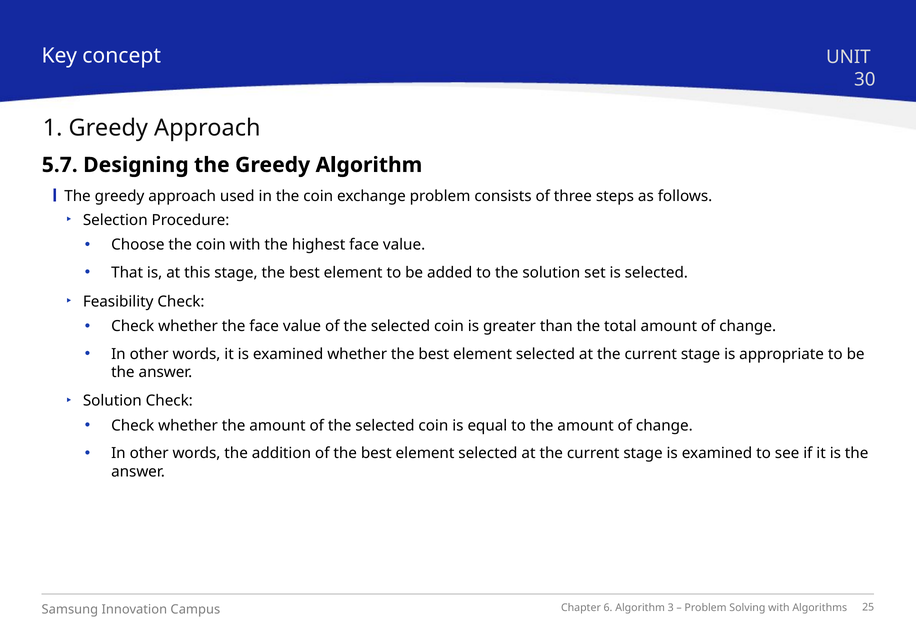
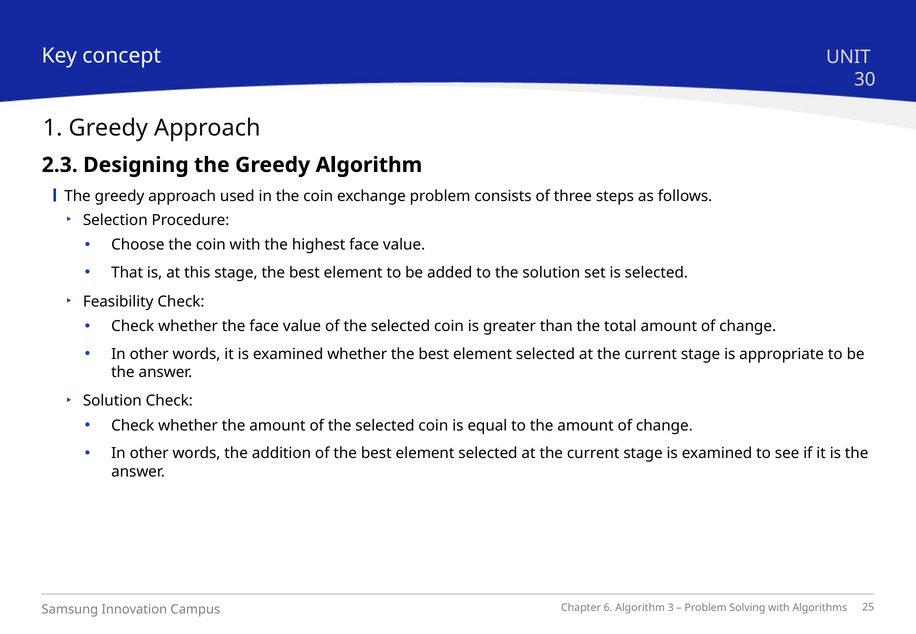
5.7: 5.7 -> 2.3 (60, 165)
